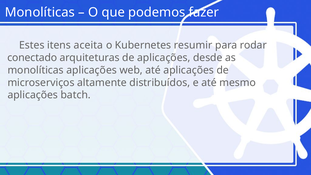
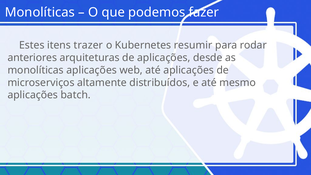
aceita: aceita -> trazer (88, 45)
conectado: conectado -> anteriores (32, 58)
